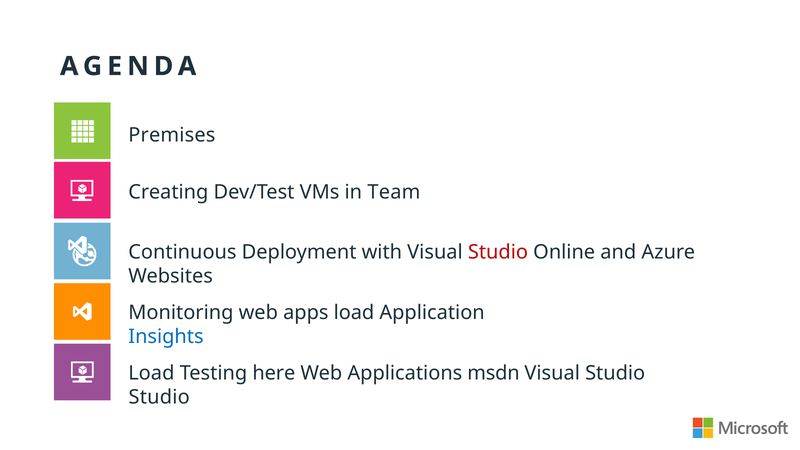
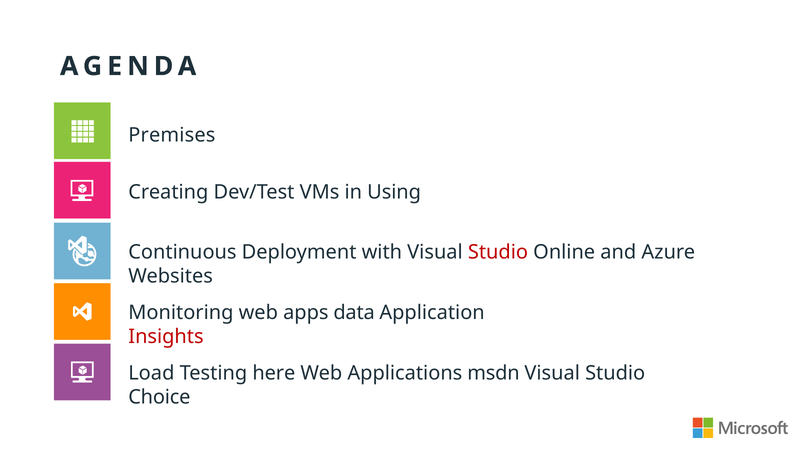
Team: Team -> Using (394, 192)
apps load: load -> data (354, 313)
Insights colour: blue -> red (166, 337)
Studio: Studio -> Choice (159, 397)
